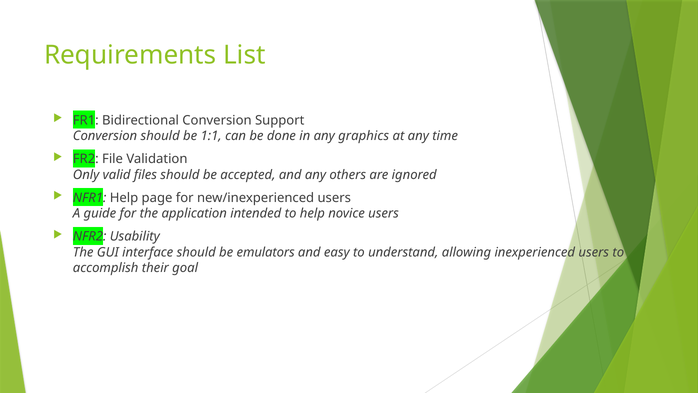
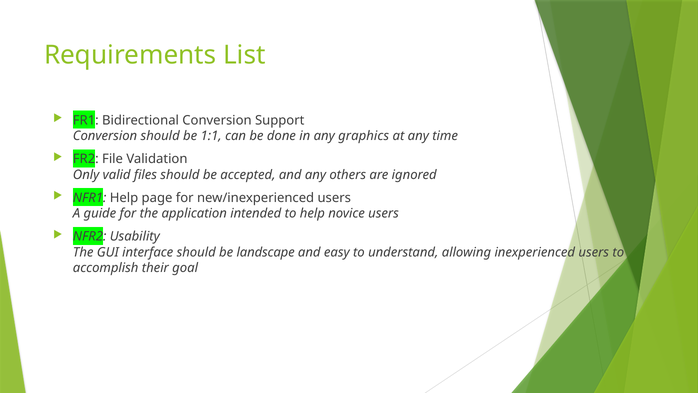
emulators: emulators -> landscape (266, 252)
